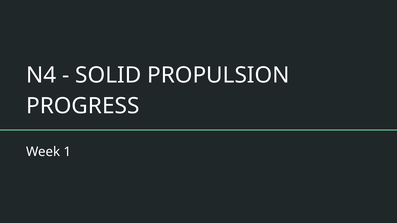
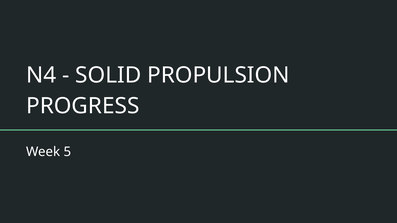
1: 1 -> 5 (67, 152)
